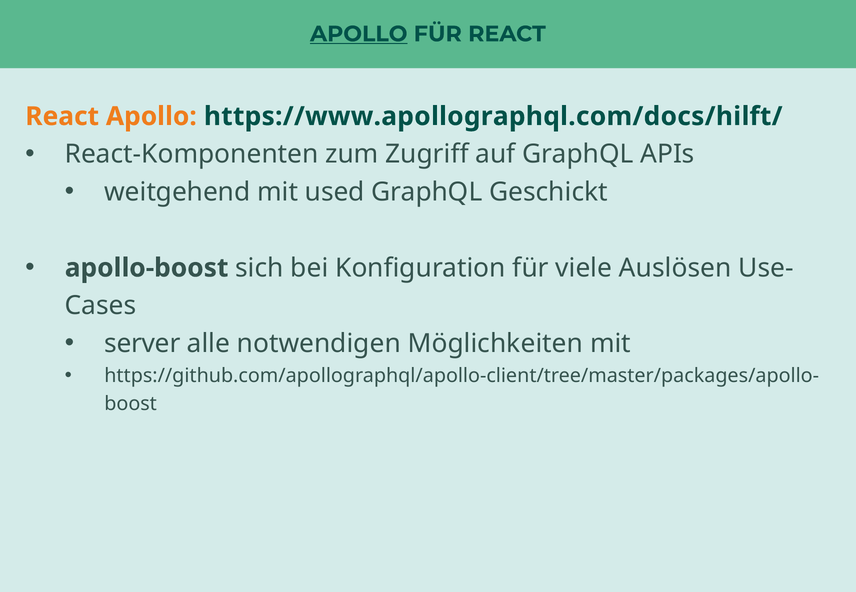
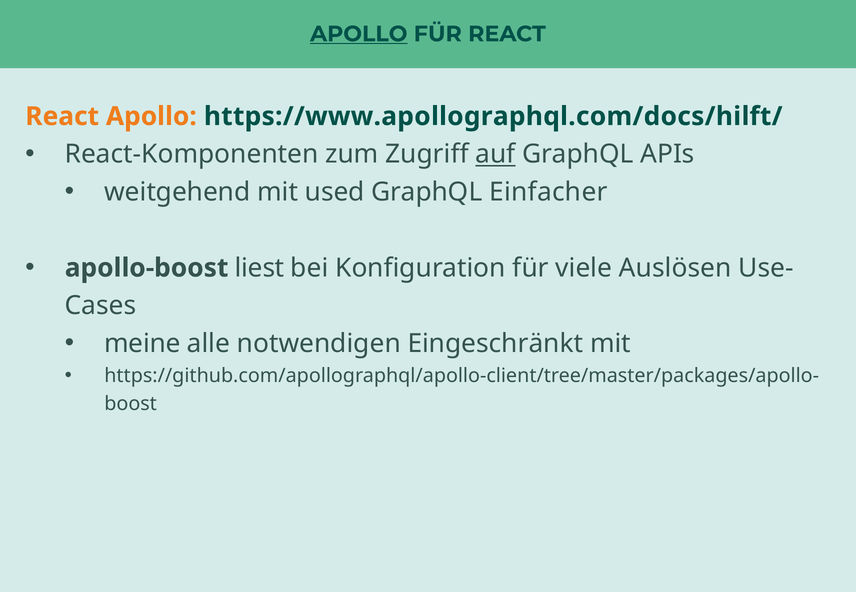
auf underline: none -> present (495, 154)
Geschickt: Geschickt -> Einfacher (548, 192)
sich: sich -> liest (260, 268)
server: server -> meine (142, 344)
Möglichkeiten: Möglichkeiten -> Eingeschränkt (495, 344)
